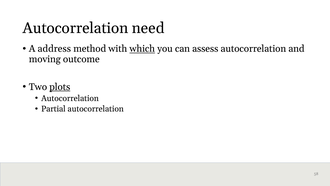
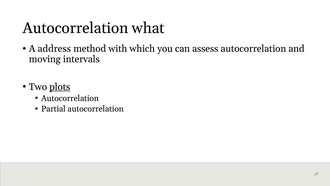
need: need -> what (148, 28)
which underline: present -> none (142, 49)
outcome: outcome -> intervals (81, 59)
